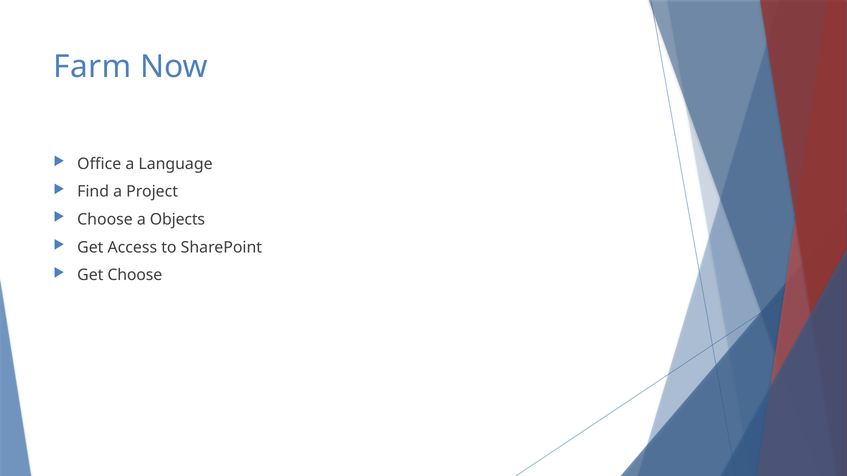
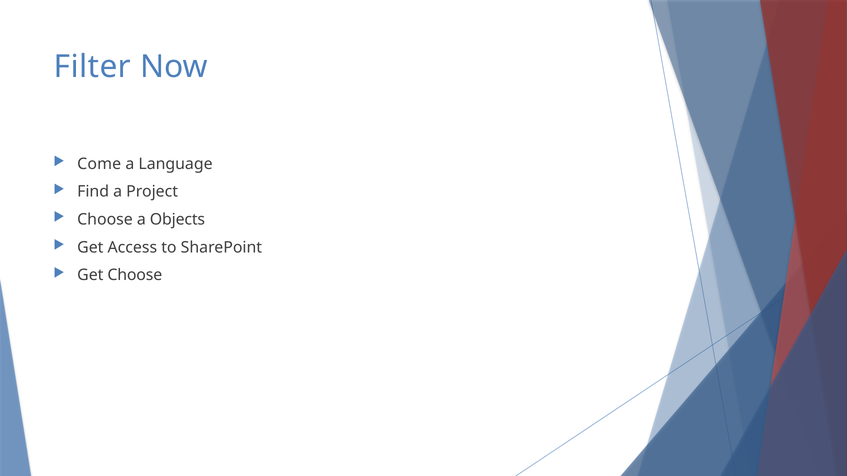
Farm: Farm -> Filter (92, 67)
Office: Office -> Come (99, 164)
